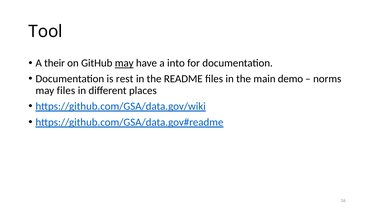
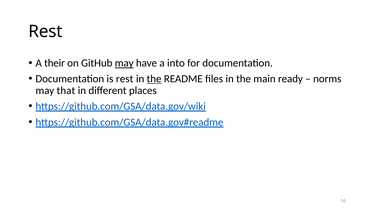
Tool: Tool -> Rest (46, 31)
the underline: none -> present (154, 79)
demo: demo -> ready (290, 79)
may files: files -> that (66, 91)
